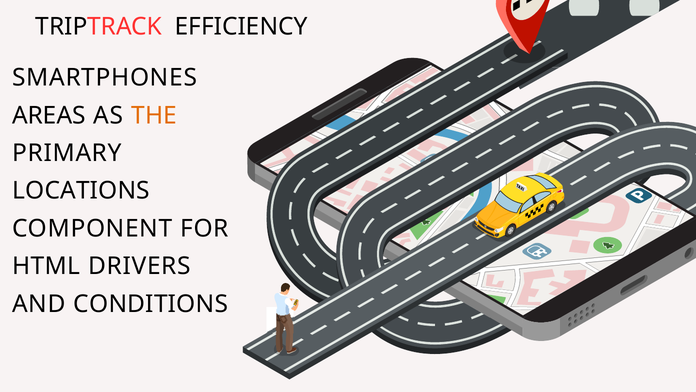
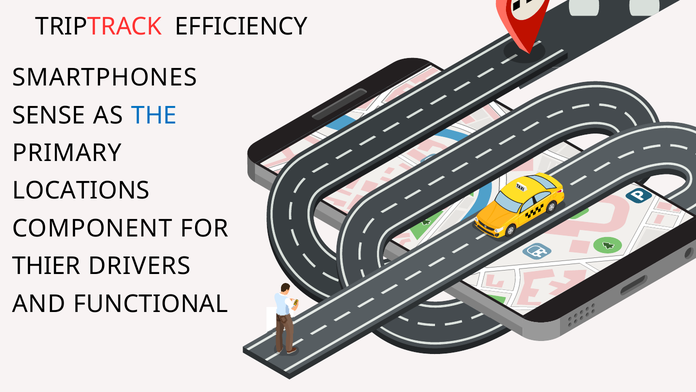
AREAS: AREAS -> SENSE (49, 115)
THE colour: orange -> blue (154, 115)
HTML: HTML -> THIER (46, 266)
CONDITIONS: CONDITIONS -> FUNCTIONAL (151, 304)
